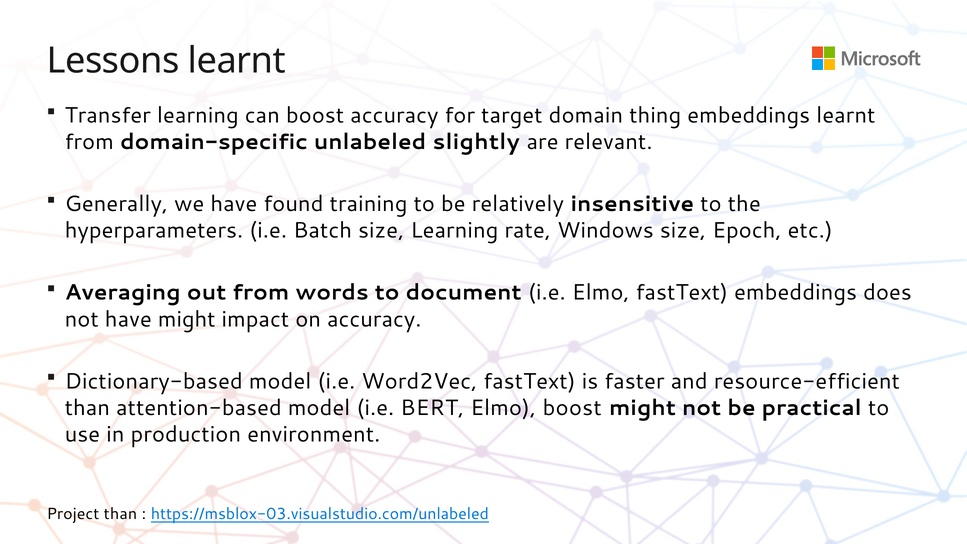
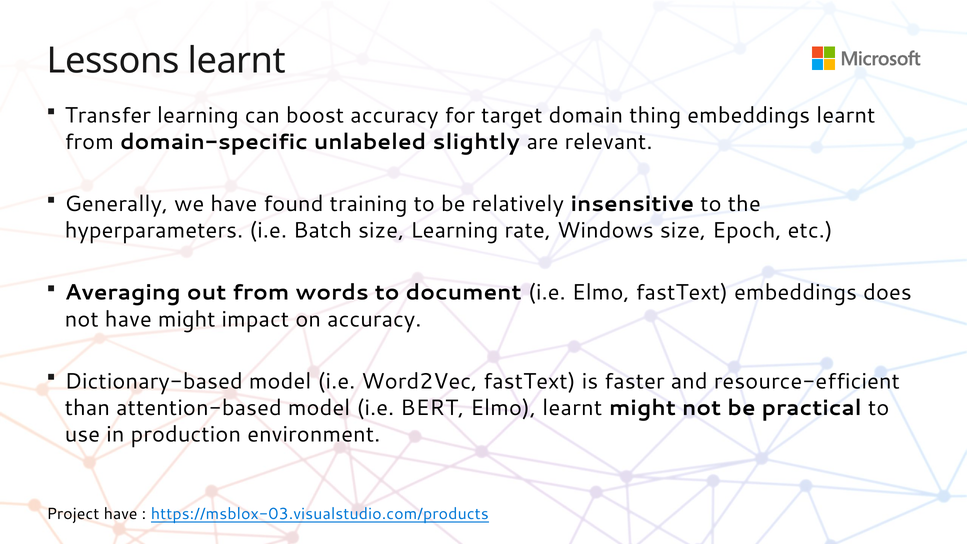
Elmo boost: boost -> learnt (572, 408)
Project than: than -> have (121, 514)
https://msblox-03.visualstudio.com/unlabeled: https://msblox-03.visualstudio.com/unlabeled -> https://msblox-03.visualstudio.com/products (320, 514)
